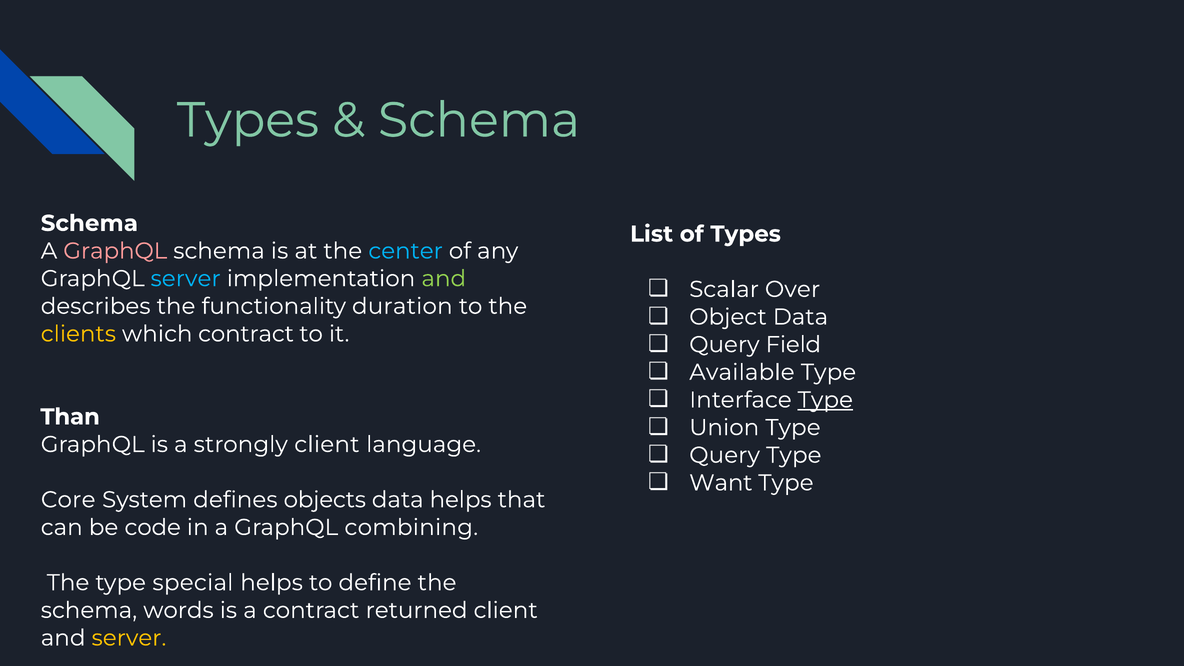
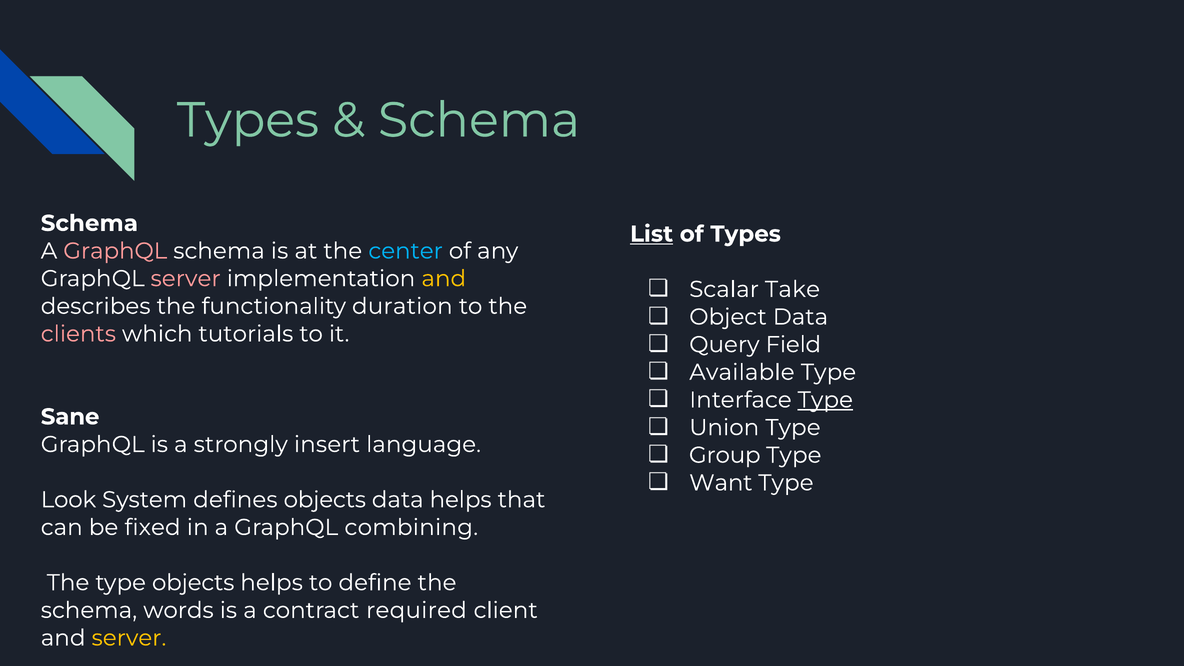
List underline: none -> present (652, 234)
server colour: light blue -> pink (186, 279)
and colour: light green -> yellow (444, 279)
Over: Over -> Take (792, 289)
clients colour: yellow -> pink (78, 334)
which contract: contract -> tutorials (246, 334)
Than: Than -> Sane (70, 417)
strongly client: client -> insert (327, 444)
Query: Query -> Group (725, 455)
Core: Core -> Look (68, 500)
code: code -> fixed (153, 527)
type special: special -> objects (193, 583)
returned: returned -> required (416, 610)
